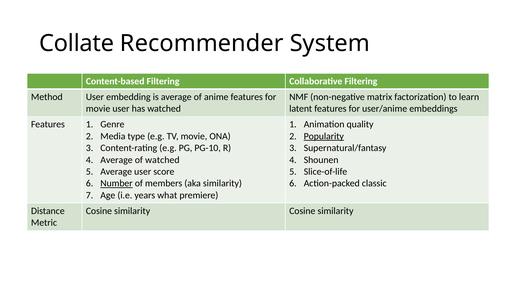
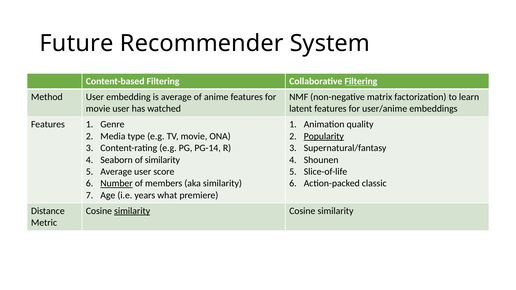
Collate: Collate -> Future (76, 43)
Filtering underline: none -> present (361, 81)
PG-10: PG-10 -> PG-14 (208, 148)
Average: Average -> Seaborn (117, 160)
of watched: watched -> similarity (162, 160)
similarity underline: none -> present (132, 211)
